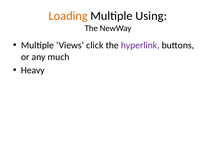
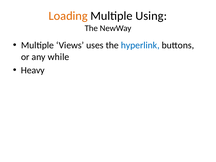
click: click -> uses (95, 45)
hyperlink colour: purple -> blue (140, 45)
much: much -> while (59, 57)
